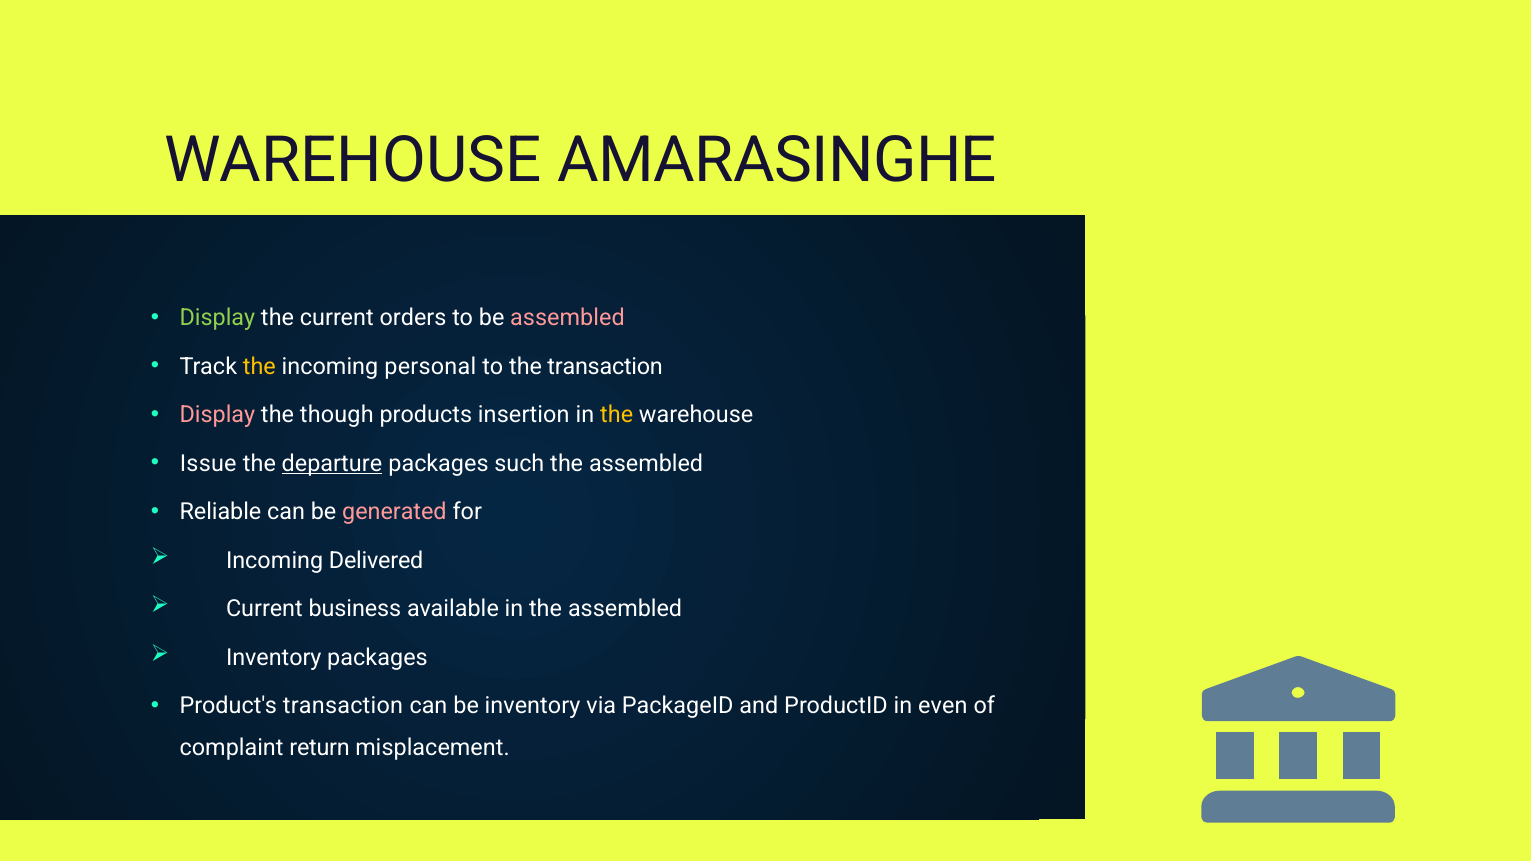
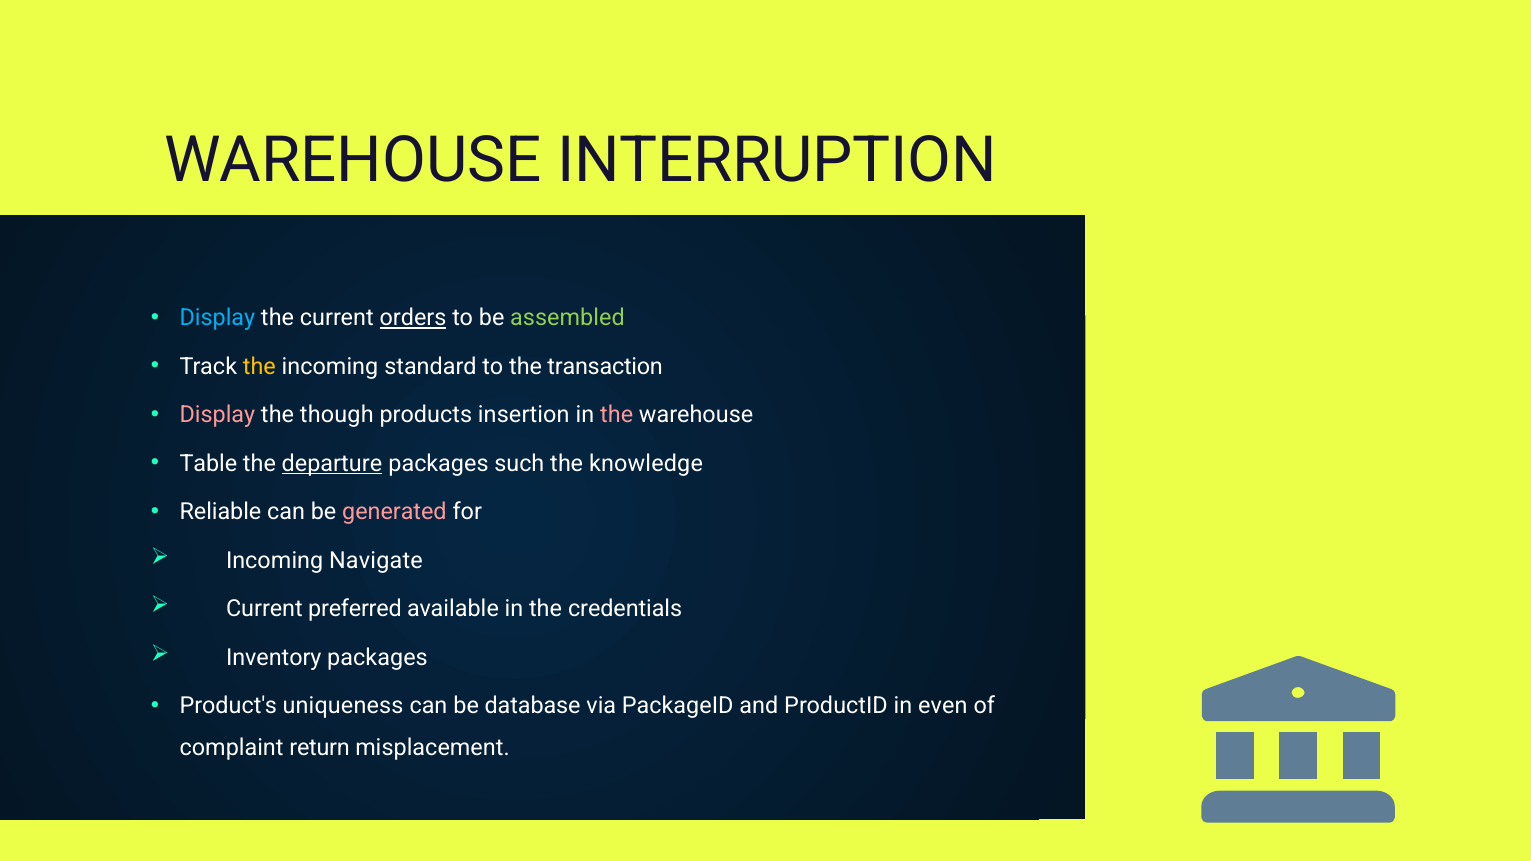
AMARASINGHE: AMARASINGHE -> INTERRUPTION (777, 160)
Display colour: light green -> light blue (217, 318)
orders underline: none -> present (413, 318)
assembled colour: pink -> light green (567, 318)
personal: personal -> standard (430, 367)
the colour: yellow -> pink (617, 415)
Issue: Issue -> Table (208, 464)
assembled: assembled -> knowledge (646, 464)
Delivered: Delivered -> Navigate (376, 561)
business: business -> preferred (355, 609)
in the assembled: assembled -> credentials (625, 609)
Product's transaction: transaction -> uniqueness (343, 706)
be inventory: inventory -> database (533, 706)
